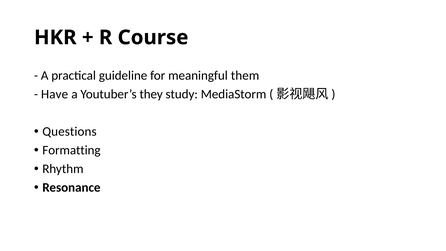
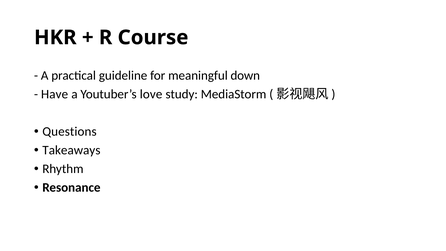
them: them -> down (245, 75)
they: they -> love (151, 94)
Formatting: Formatting -> Takeaways (71, 150)
